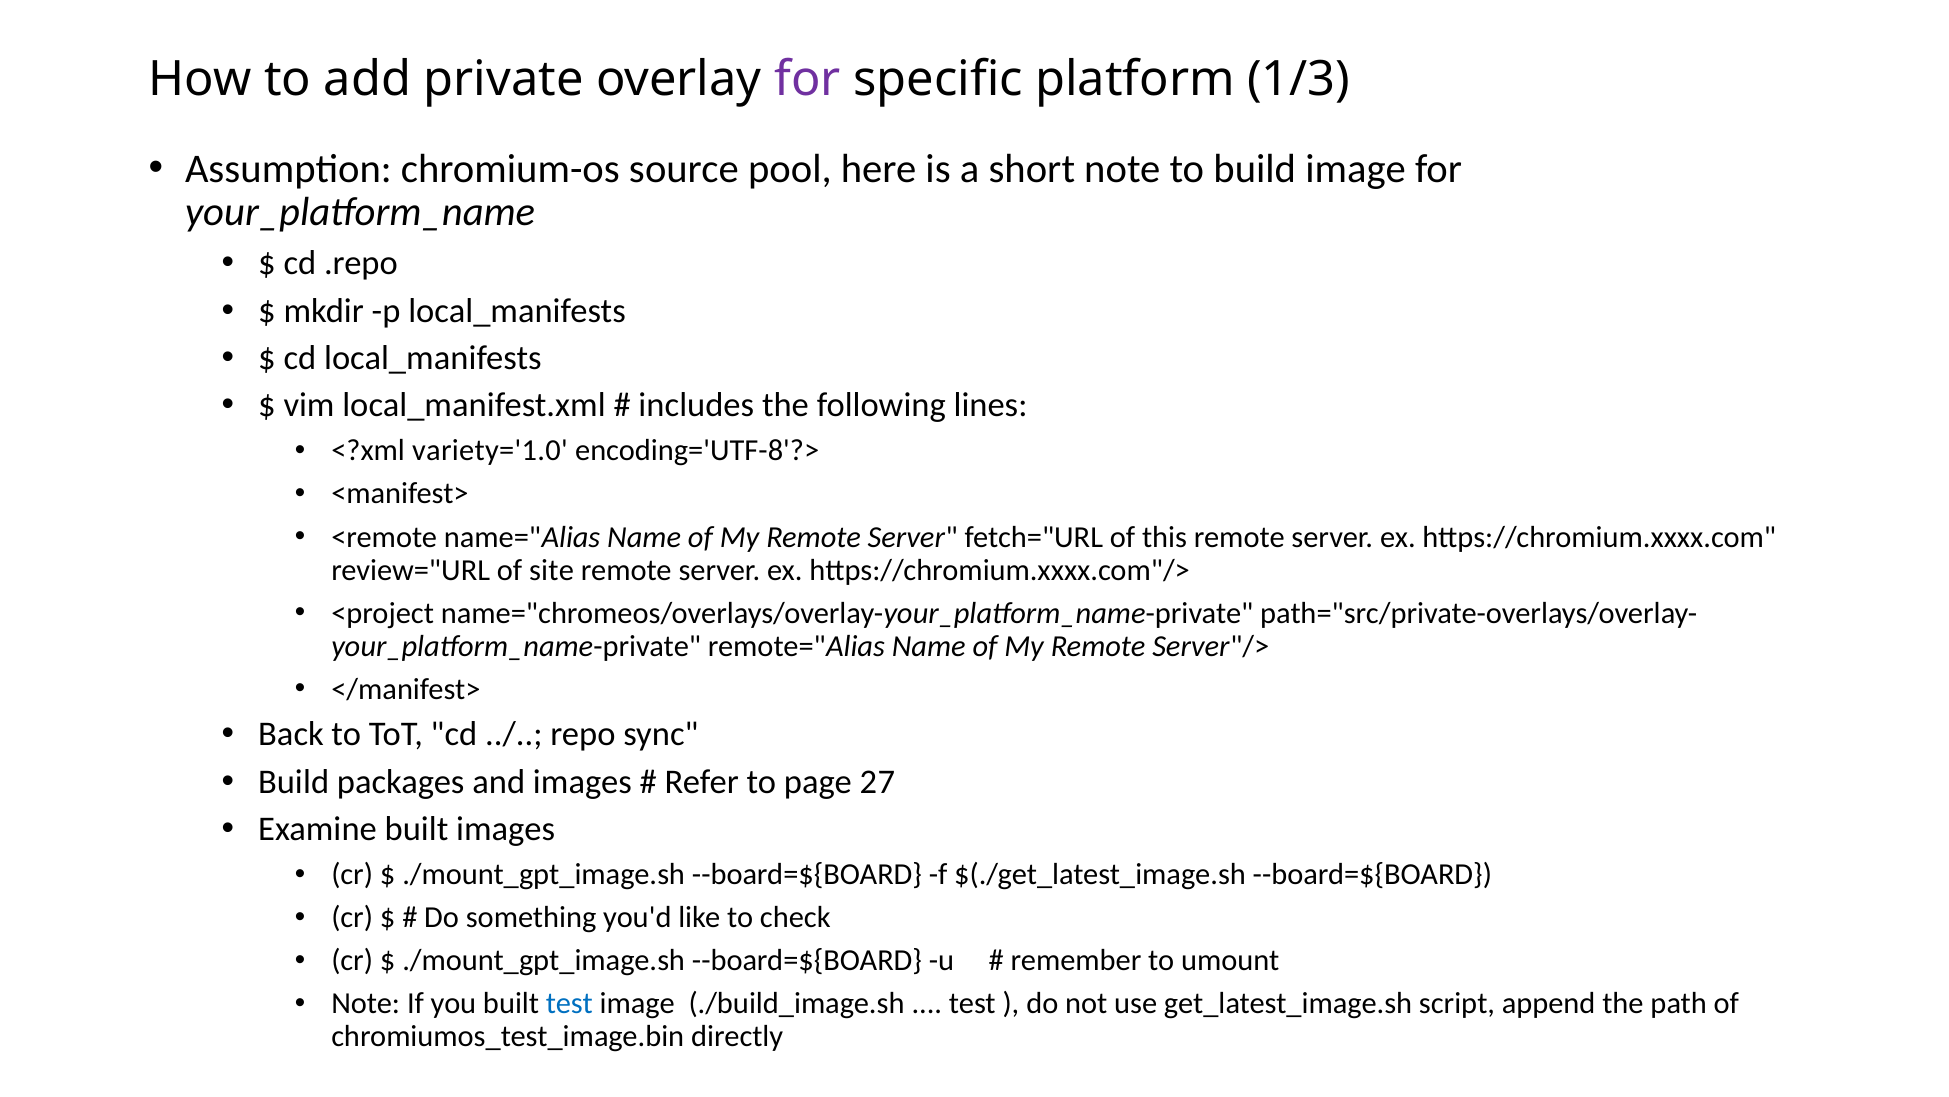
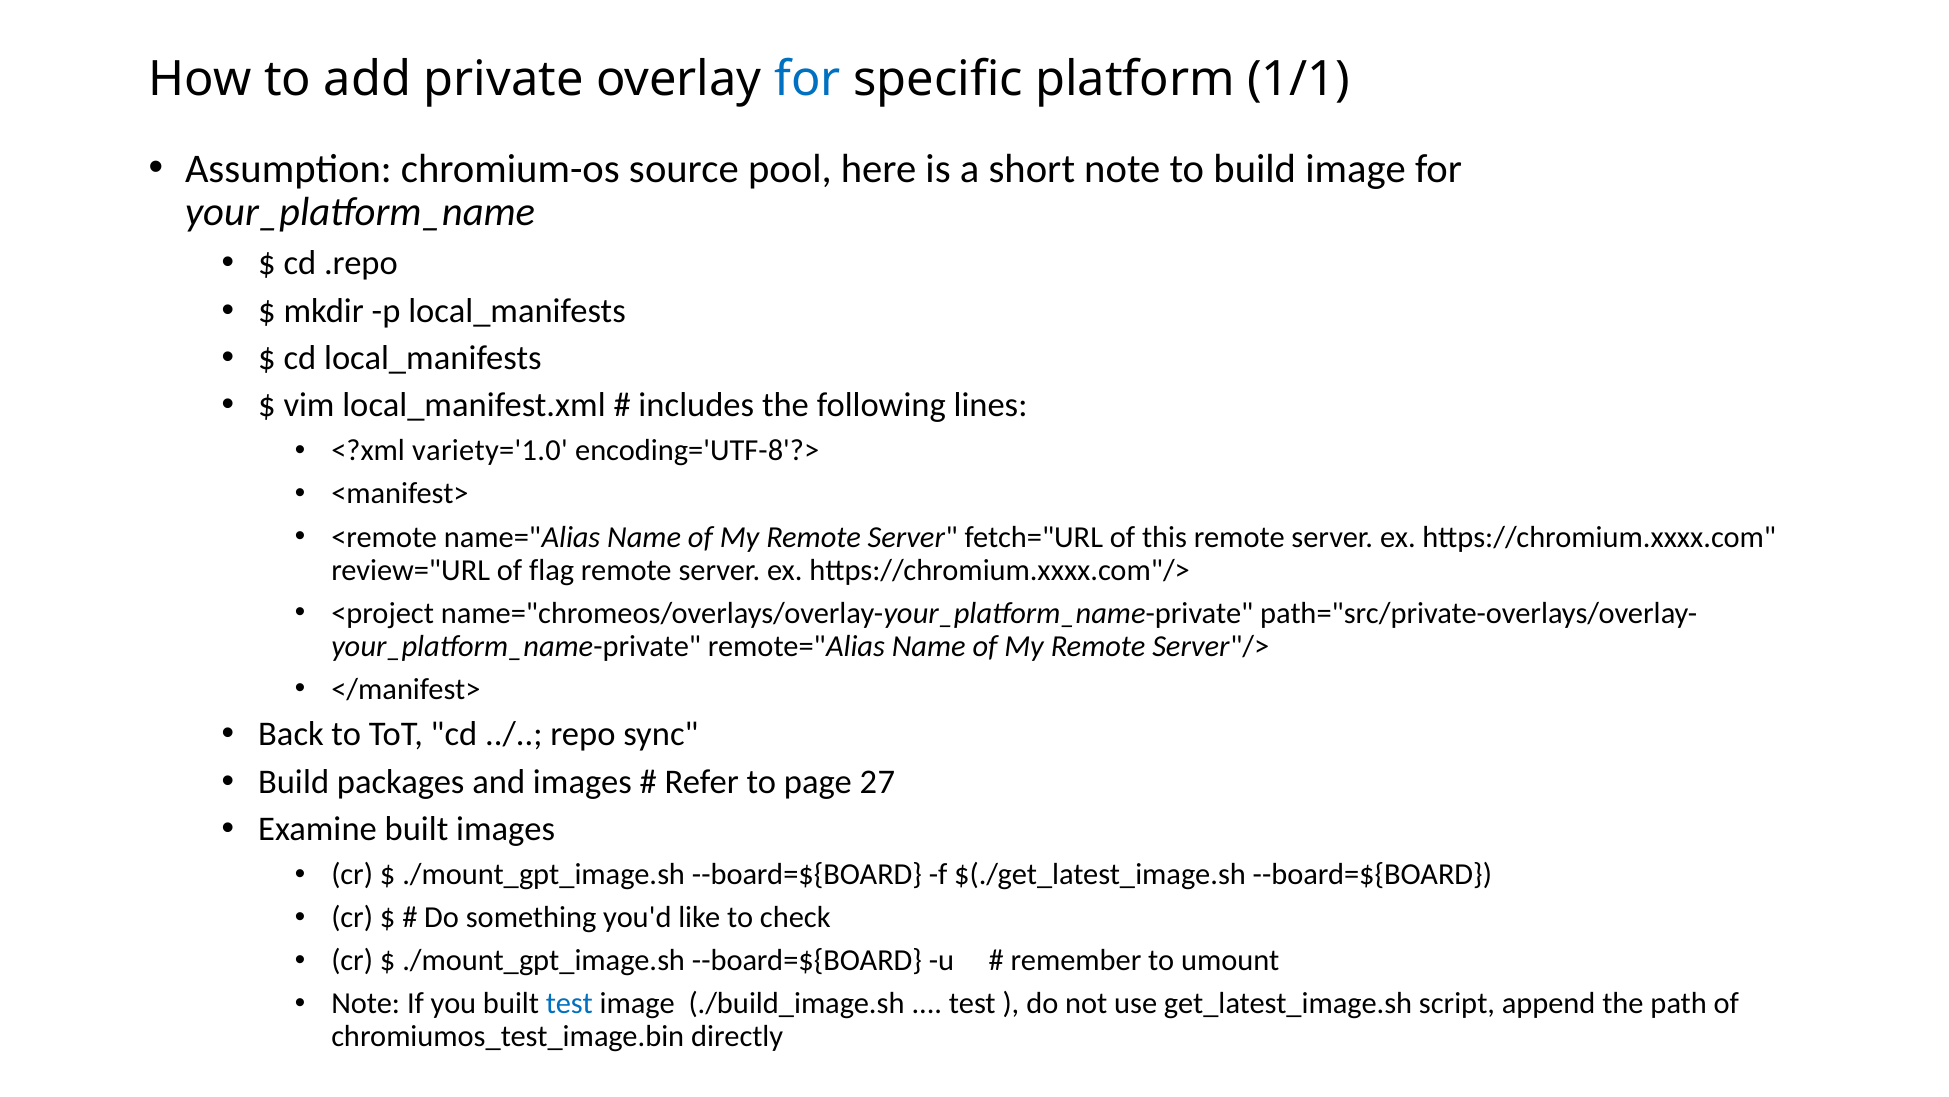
for colour: purple -> blue (808, 79)
1/3: 1/3 -> 1/1 (1299, 79)
site: site -> flag (552, 570)
